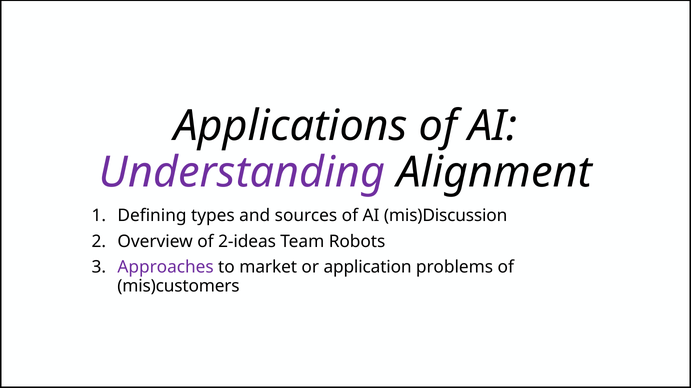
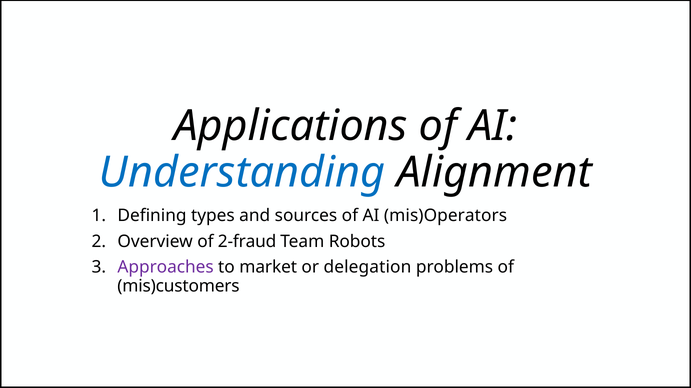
Understanding colour: purple -> blue (242, 173)
mis)Discussion: mis)Discussion -> mis)Operators (446, 216)
2-ideas: 2-ideas -> 2-fraud (247, 242)
application: application -> delegation (367, 268)
